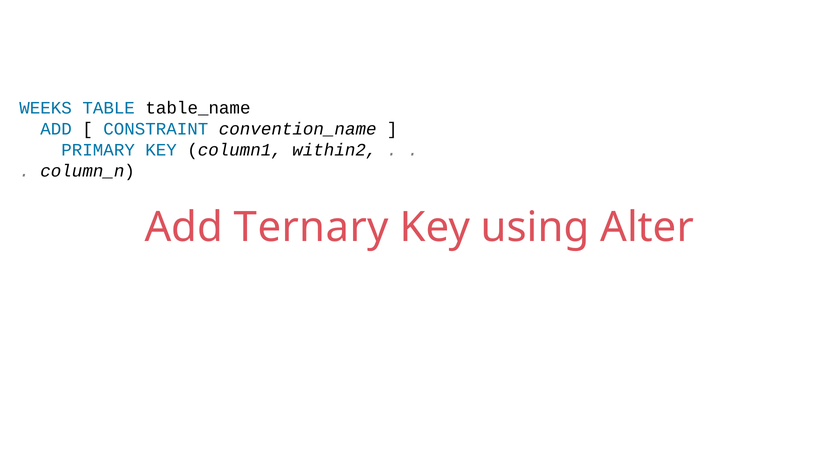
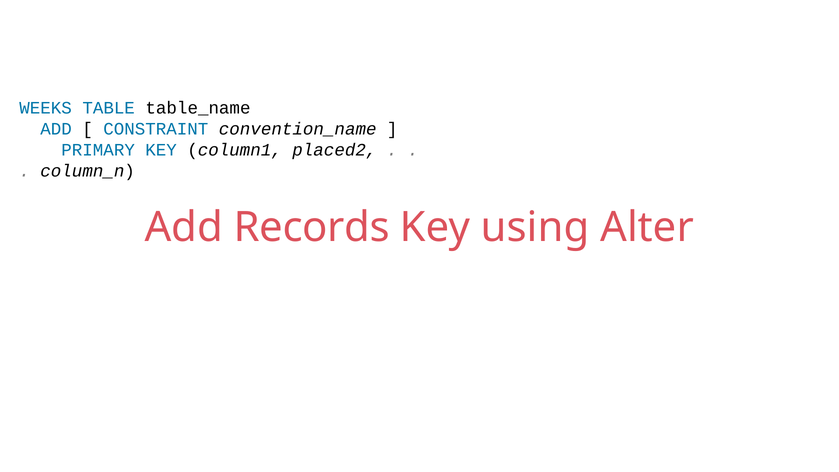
within2: within2 -> placed2 (334, 150)
Ternary: Ternary -> Records (312, 228)
